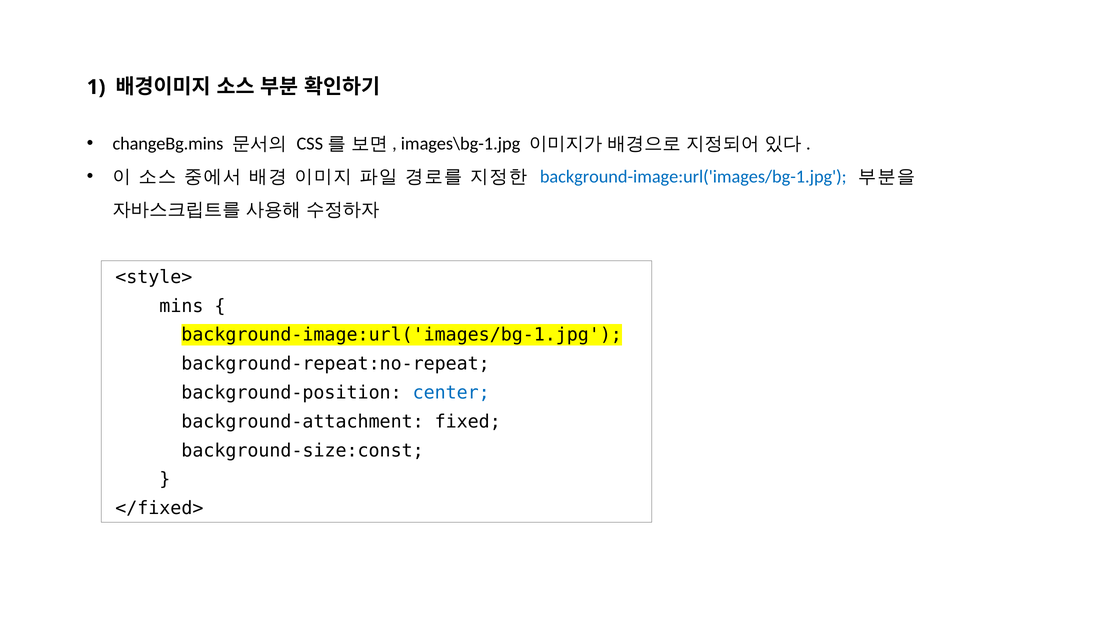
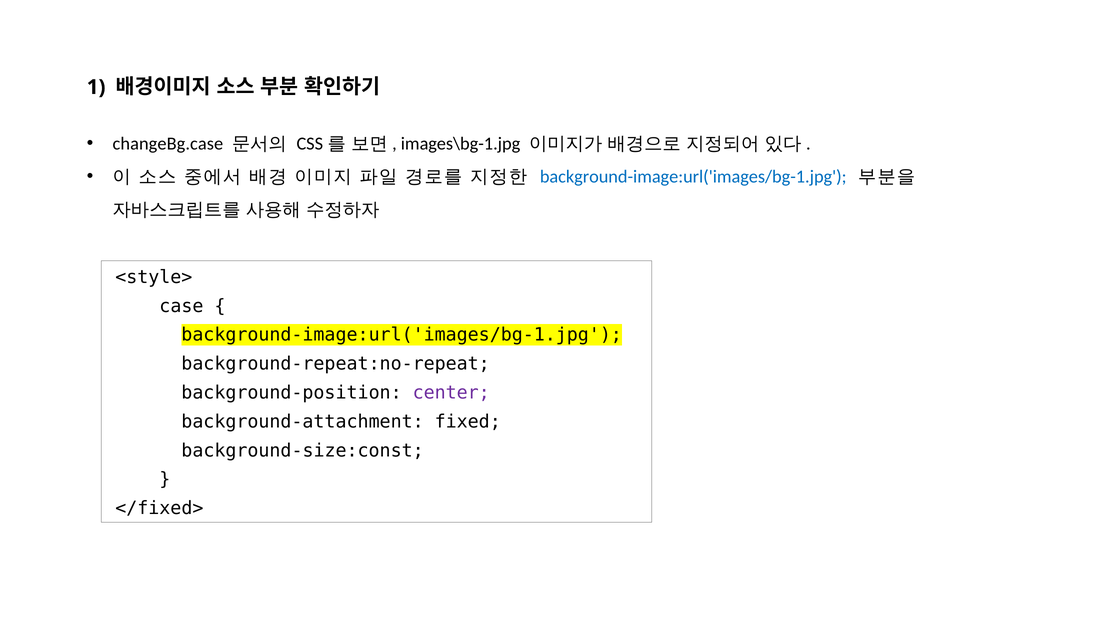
changeBg.mins: changeBg.mins -> changeBg.case (168, 144)
mins: mins -> case (181, 306)
center colour: blue -> purple (451, 393)
